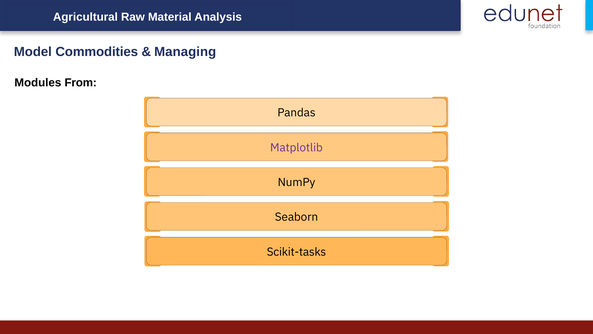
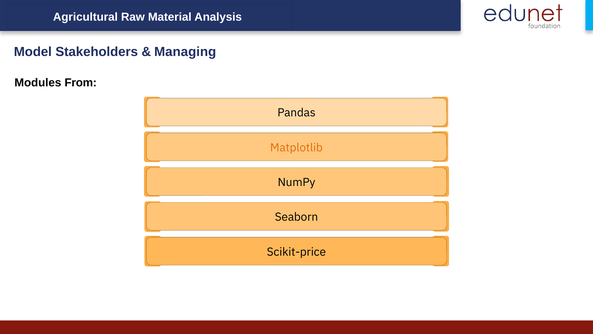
Commodities: Commodities -> Stakeholders (97, 52)
Matplotlib colour: purple -> orange (296, 147)
Scikit-tasks: Scikit-tasks -> Scikit-price (296, 252)
